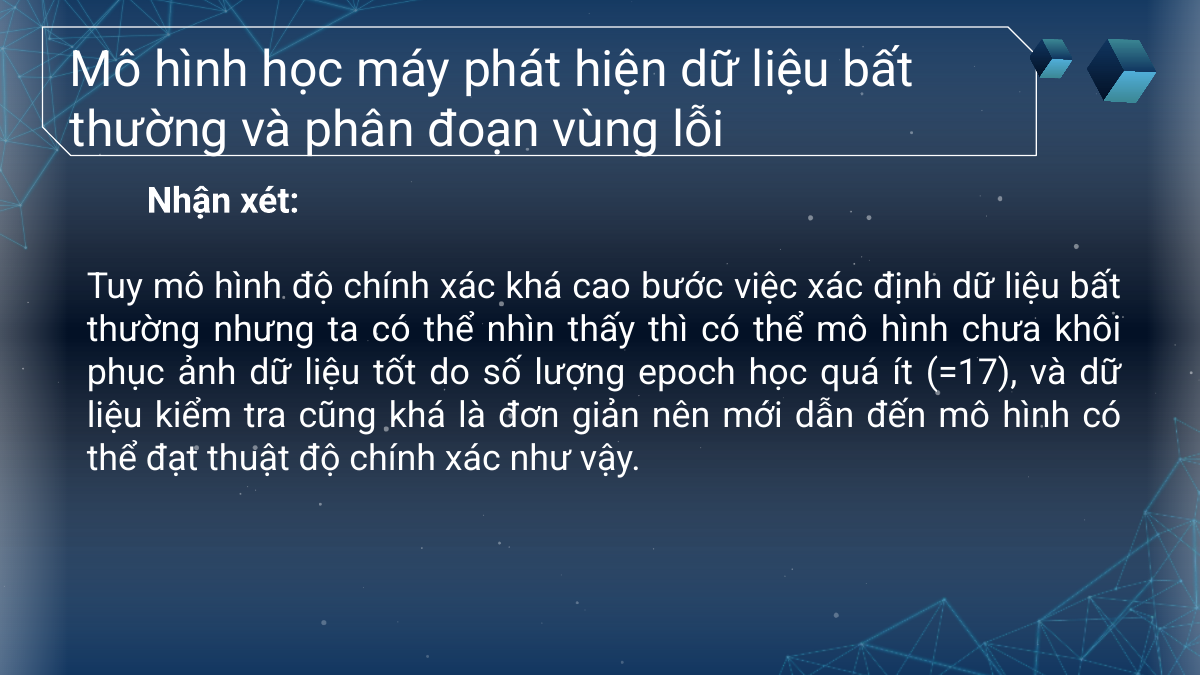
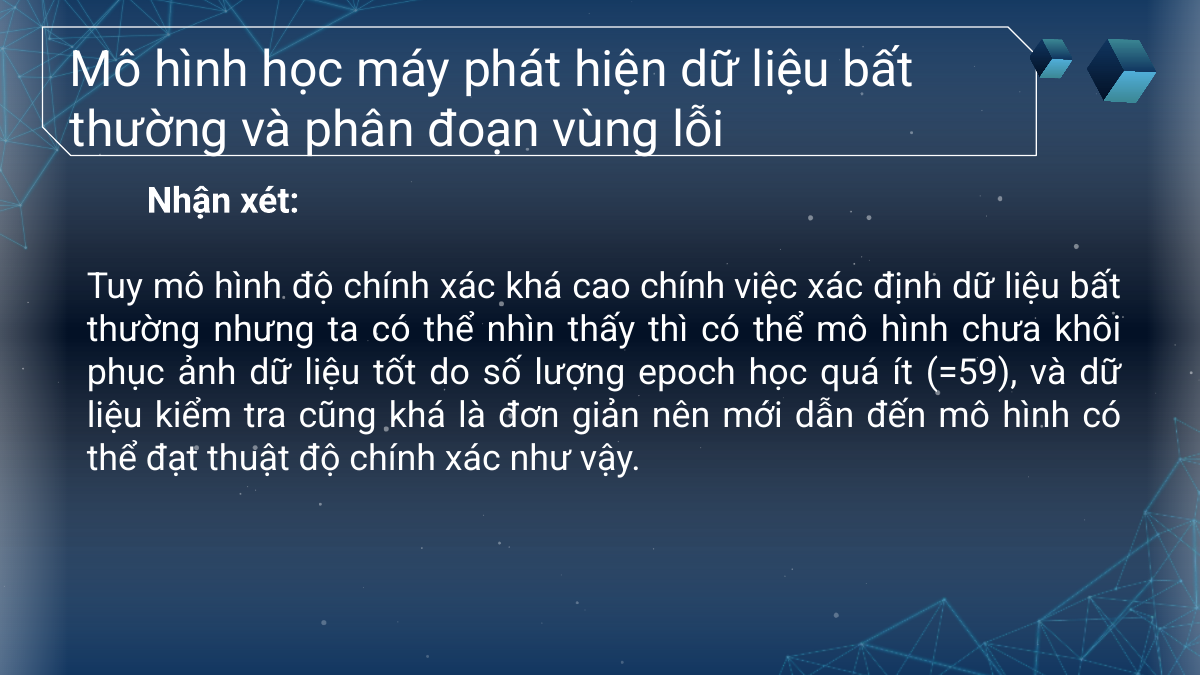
cao bước: bước -> chính (683, 287)
=17: =17 -> =59 (972, 373)
